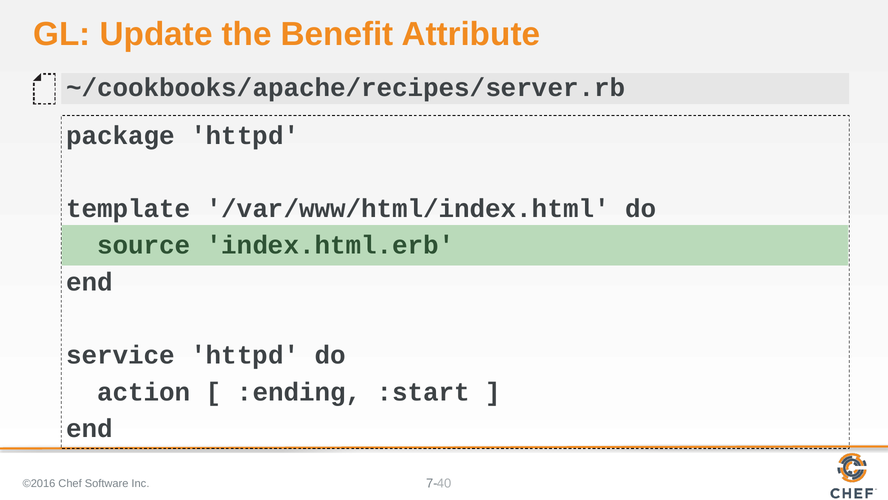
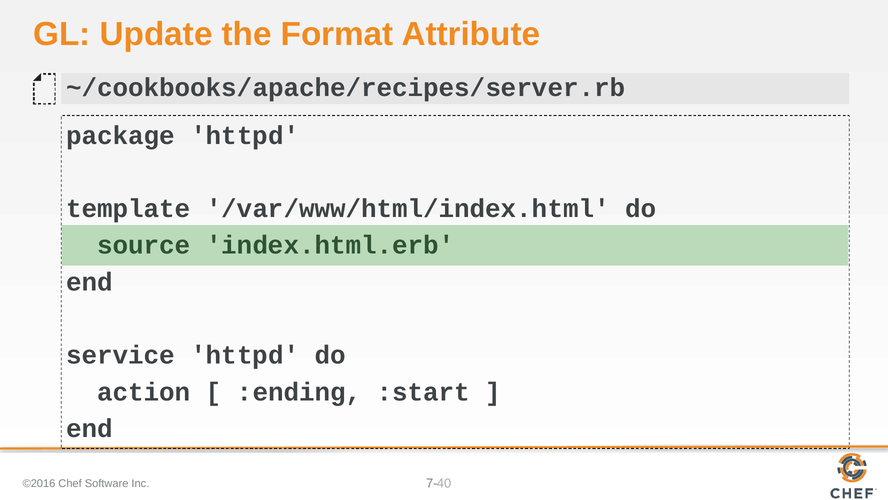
Benefit: Benefit -> Format (337, 34)
